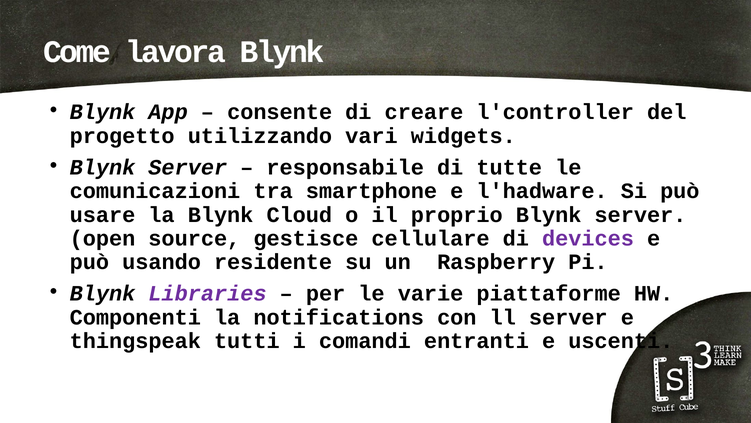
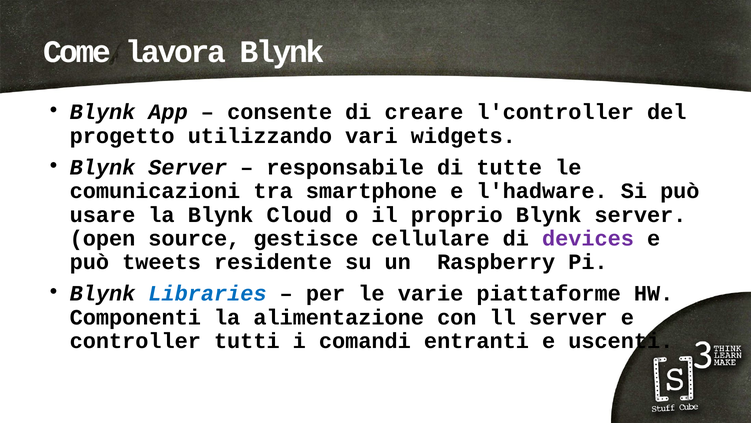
usando: usando -> tweets (162, 262)
Libraries colour: purple -> blue (207, 293)
notifications: notifications -> alimentazione (339, 317)
thingspeak: thingspeak -> controller (135, 341)
